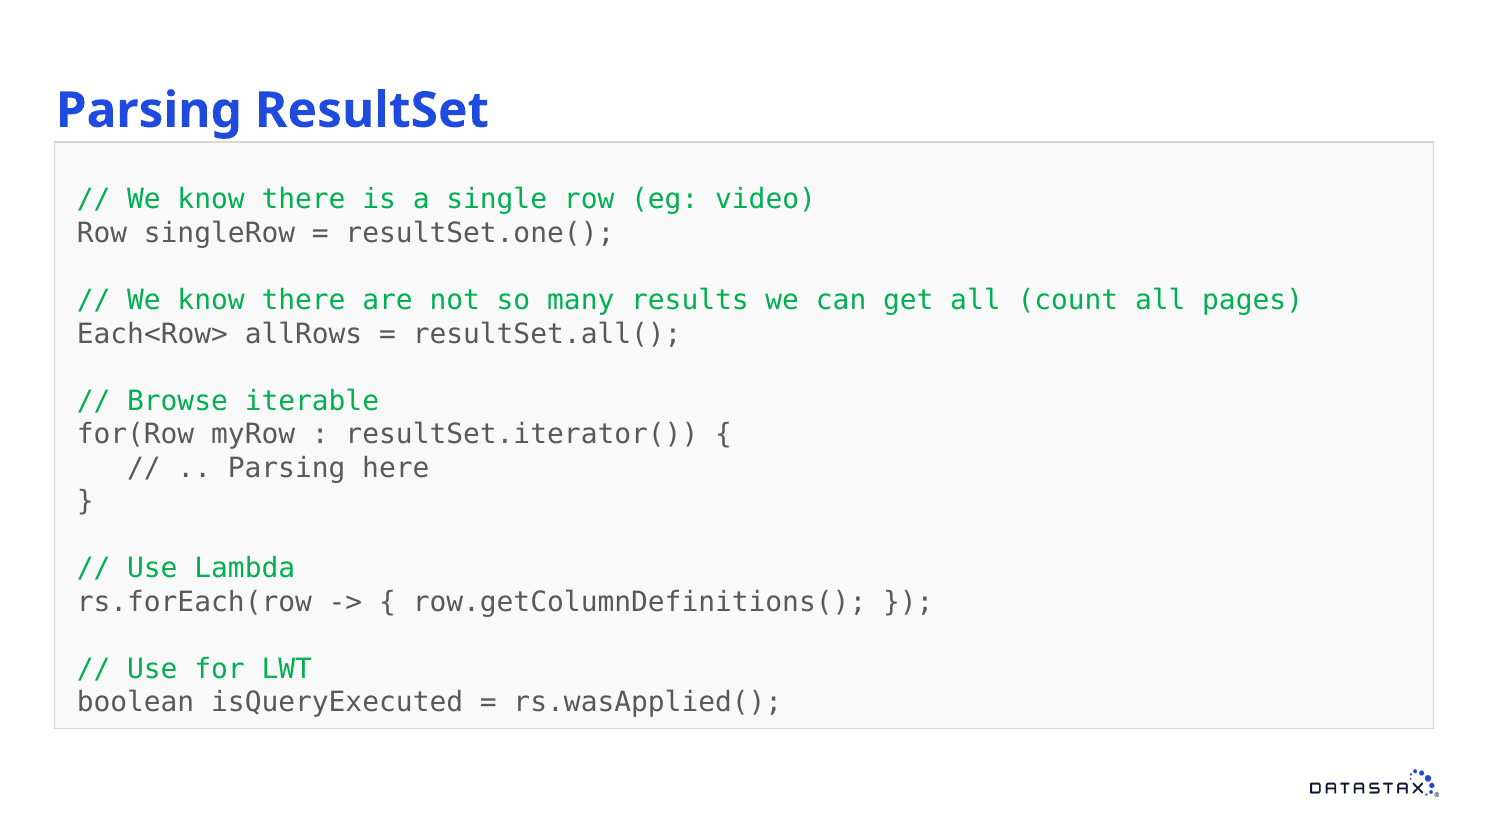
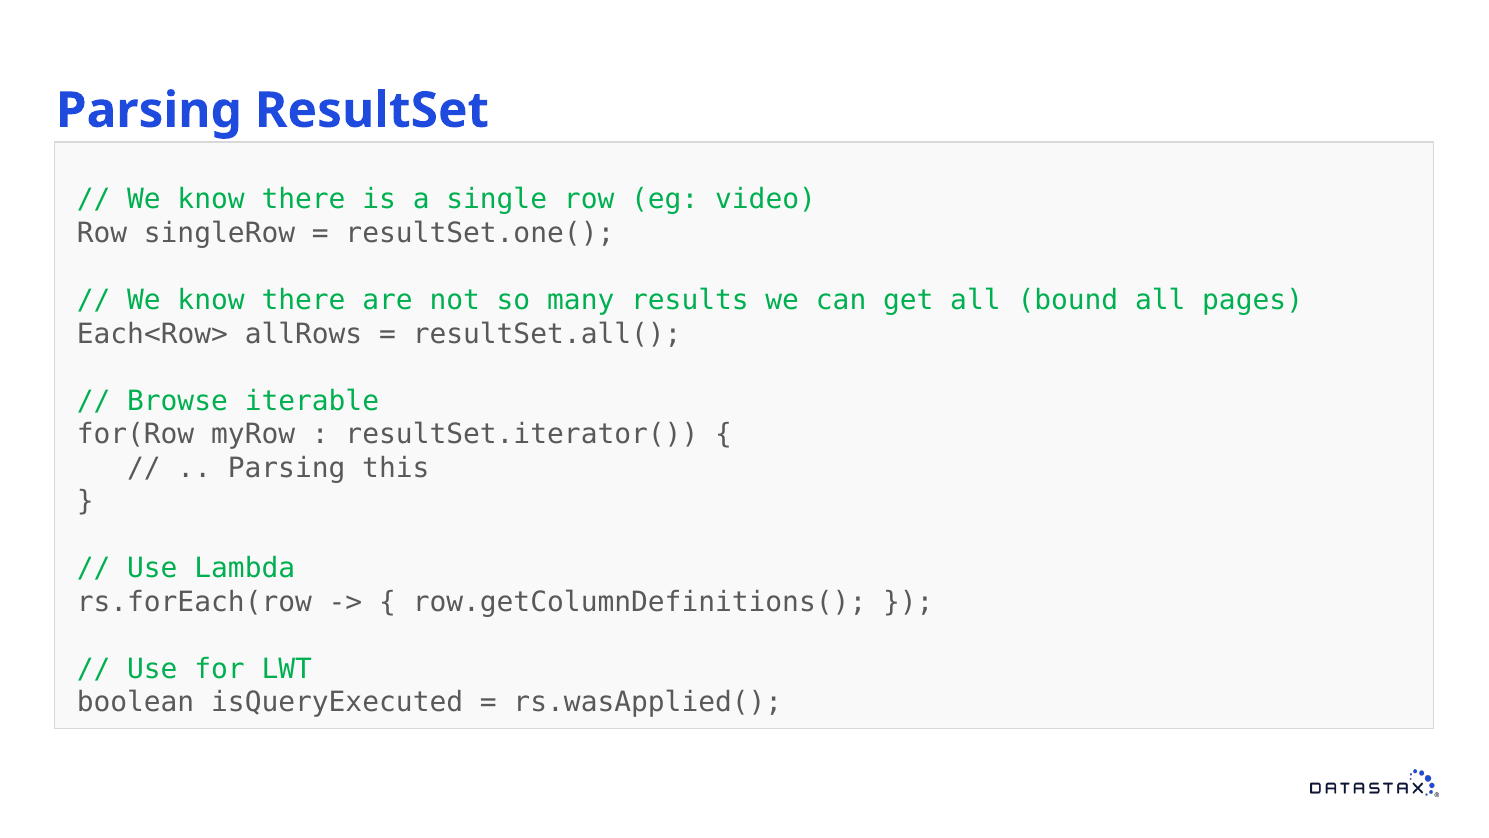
count: count -> bound (1068, 300)
here: here -> this (396, 468)
